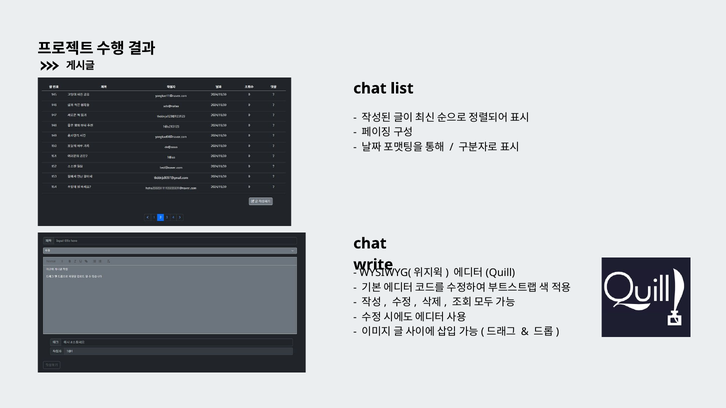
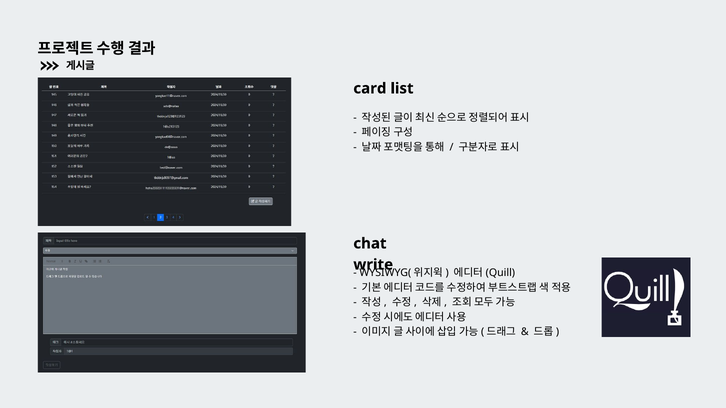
chat: chat -> card (370, 89)
